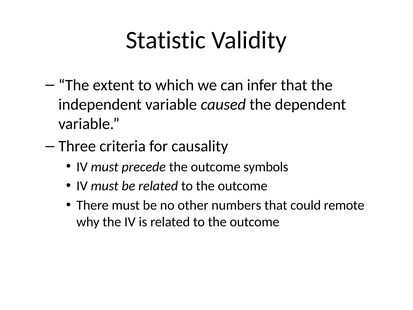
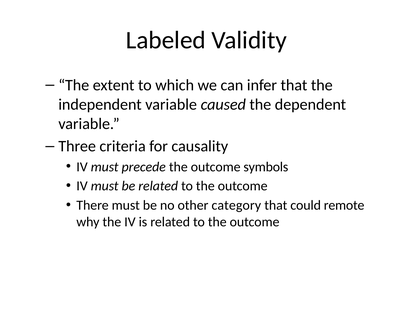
Statistic: Statistic -> Labeled (166, 40)
numbers: numbers -> category (236, 205)
